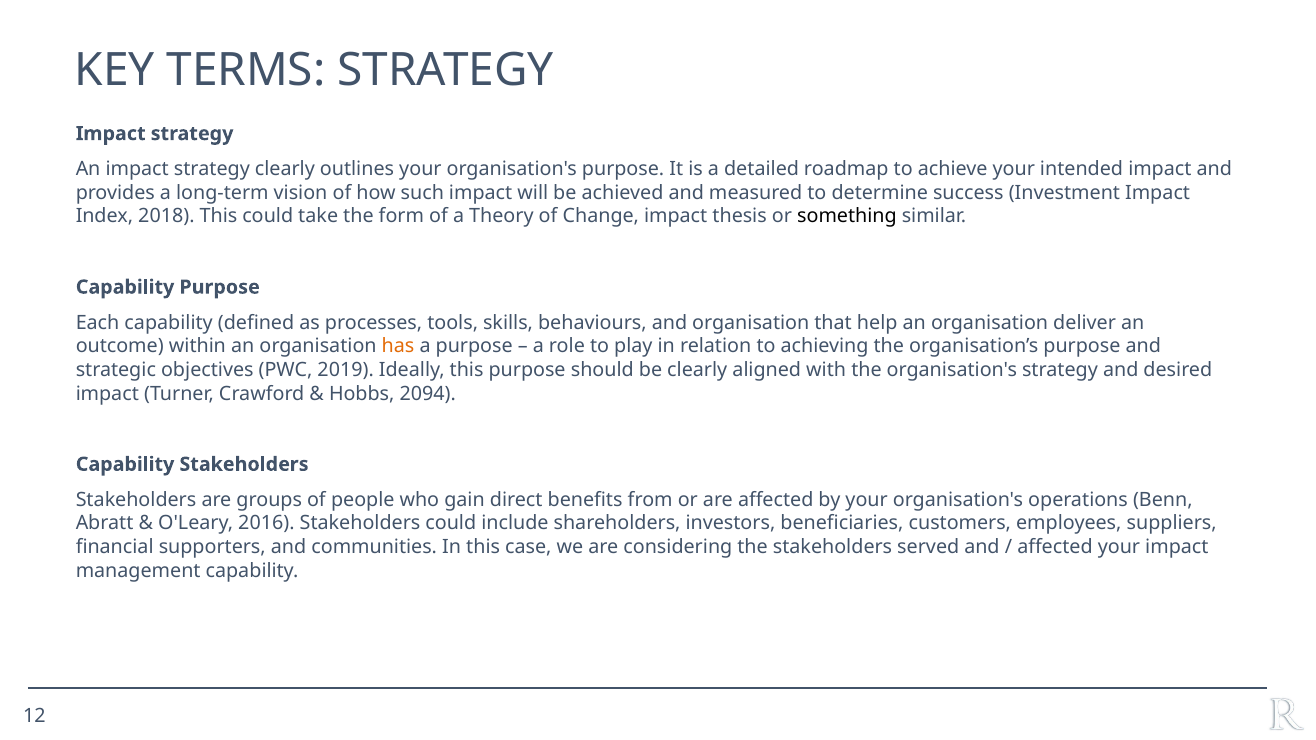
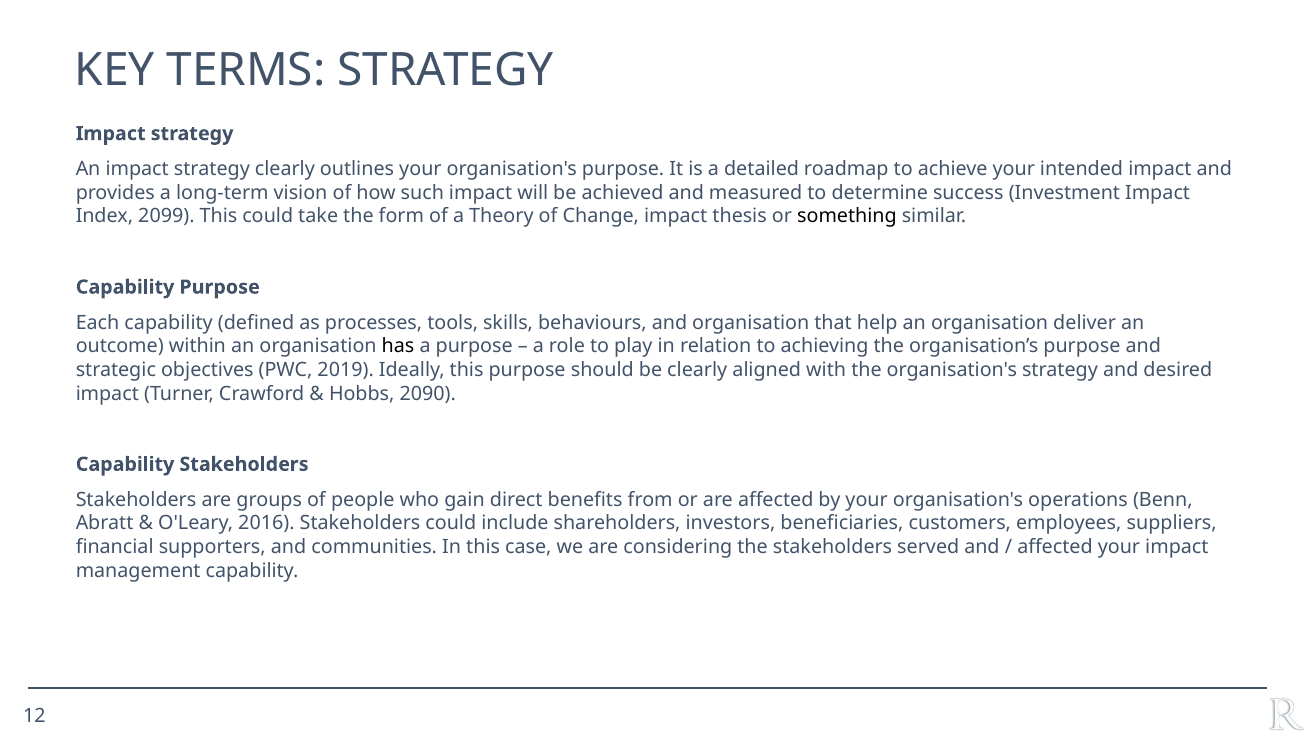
2018: 2018 -> 2099 (166, 216)
has colour: orange -> black (398, 346)
2094: 2094 -> 2090 (428, 394)
